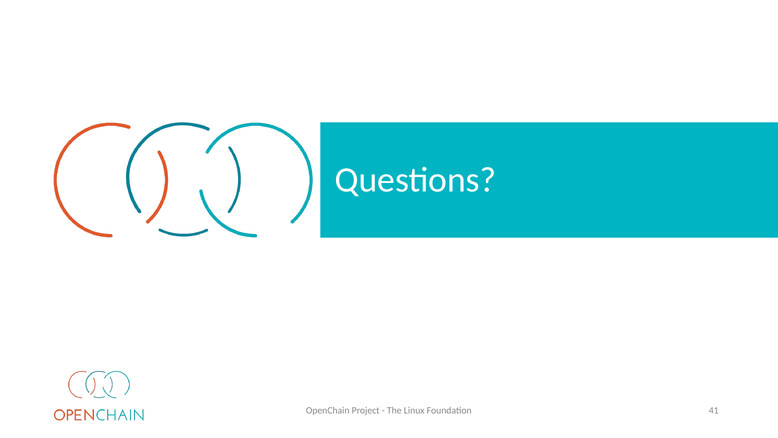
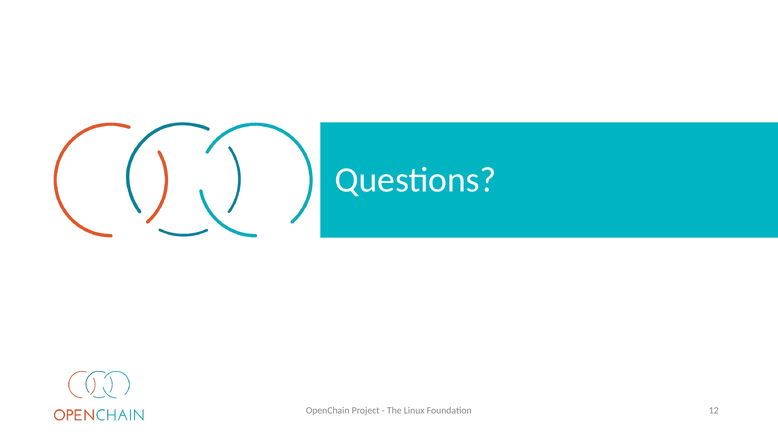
41: 41 -> 12 (714, 410)
